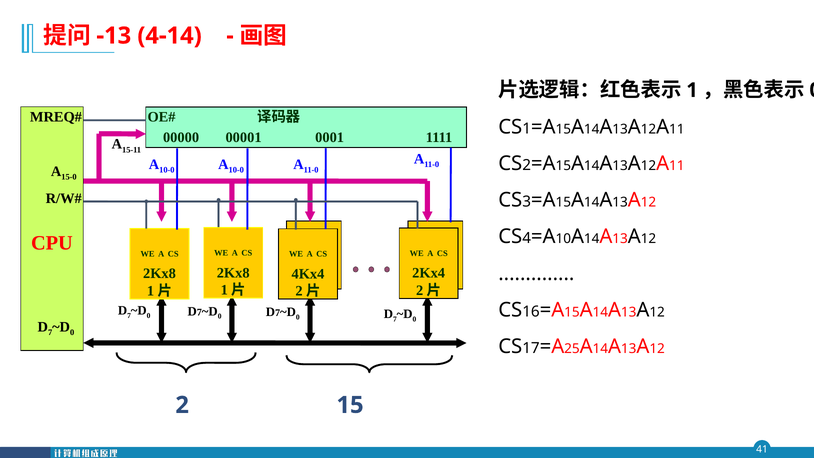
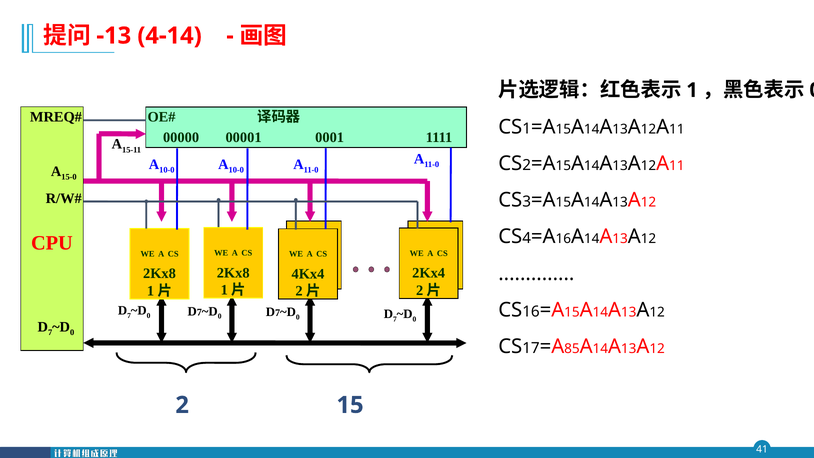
10: 10 -> 16 (563, 239)
25: 25 -> 85 (572, 349)
